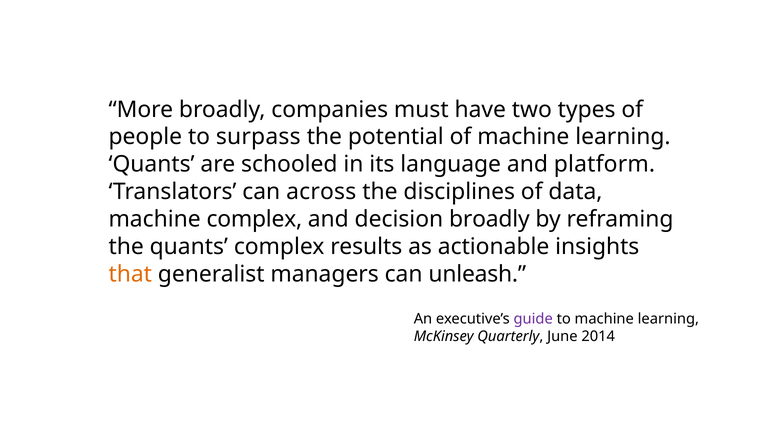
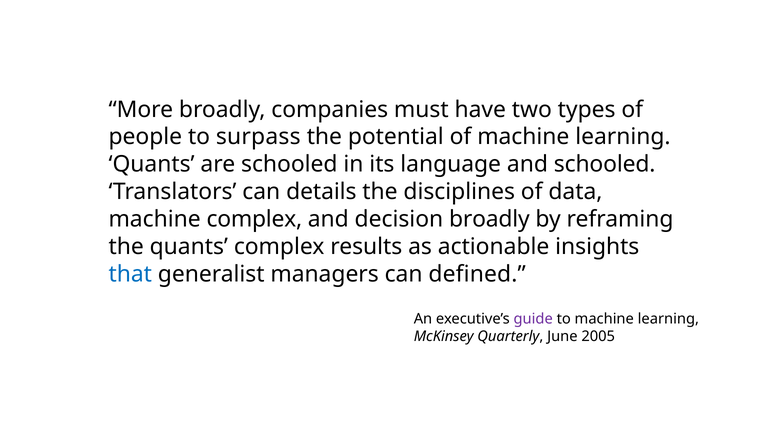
and platform: platform -> schooled (605, 164)
across: across -> details (321, 192)
that colour: orange -> blue (130, 274)
unleash: unleash -> defined (477, 274)
2014: 2014 -> 2005 (598, 336)
